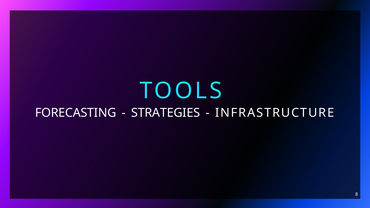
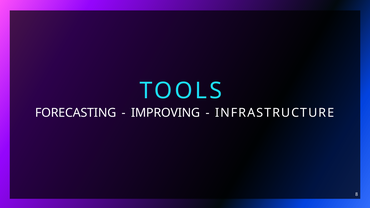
STRATEGIES: STRATEGIES -> IMPROVING (166, 113)
